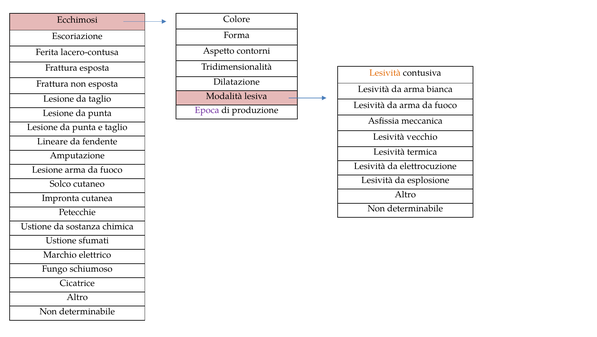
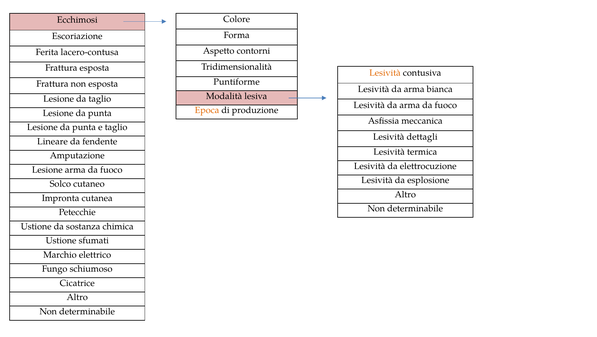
Dilatazione: Dilatazione -> Puntiforme (237, 82)
Epoca colour: purple -> orange (207, 110)
vecchio: vecchio -> dettagli (422, 137)
